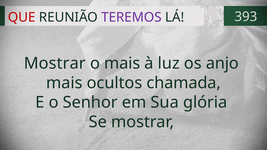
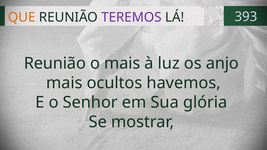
QUE colour: red -> orange (22, 17)
Mostrar: Mostrar -> Reunião (55, 63)
chamada: chamada -> havemos (184, 83)
